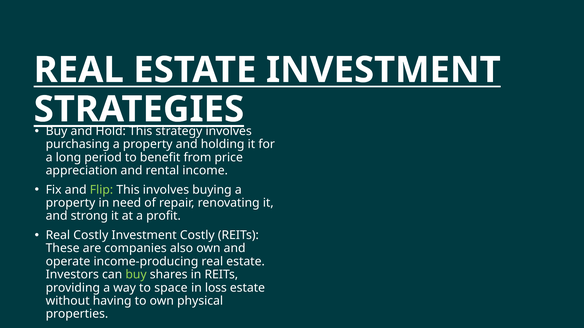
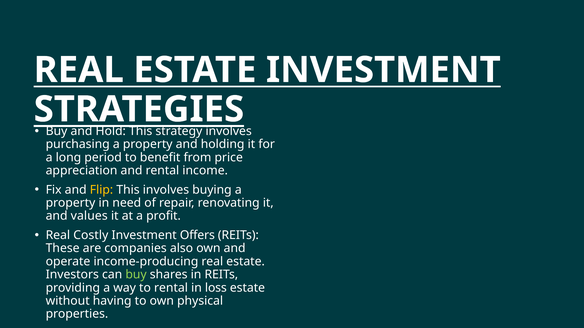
Flip colour: light green -> yellow (101, 190)
strong: strong -> values (89, 216)
Investment Costly: Costly -> Offers (197, 236)
to space: space -> rental (171, 288)
